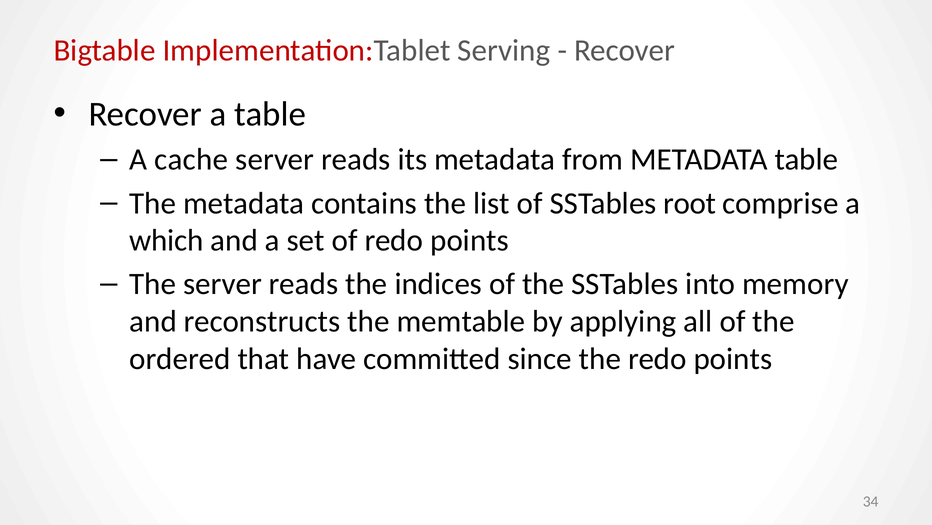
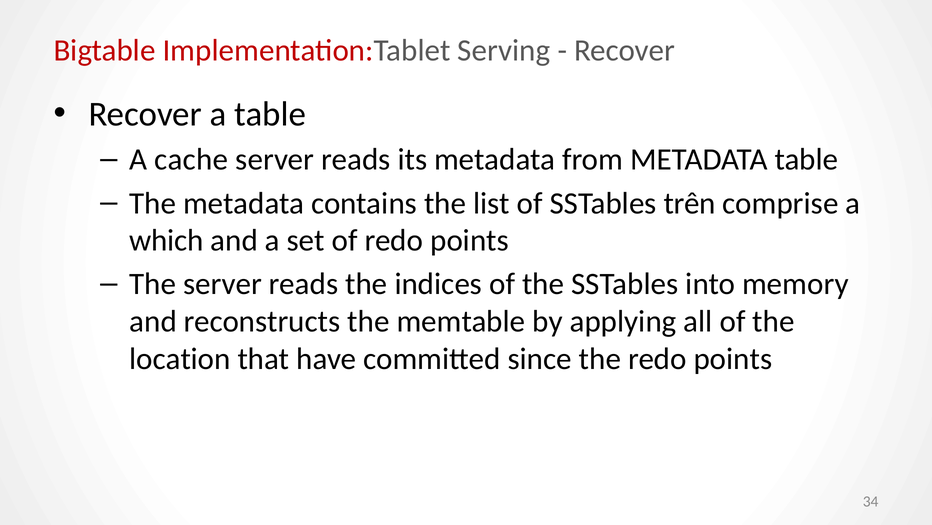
root: root -> trên (690, 203)
ordered: ordered -> location (180, 358)
